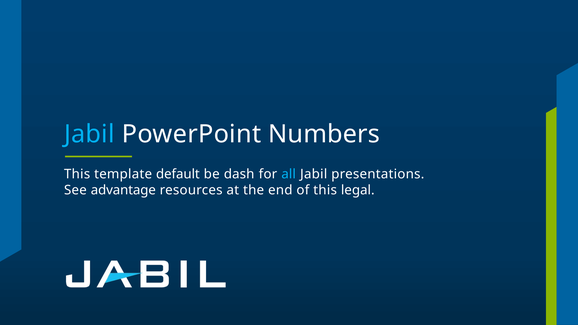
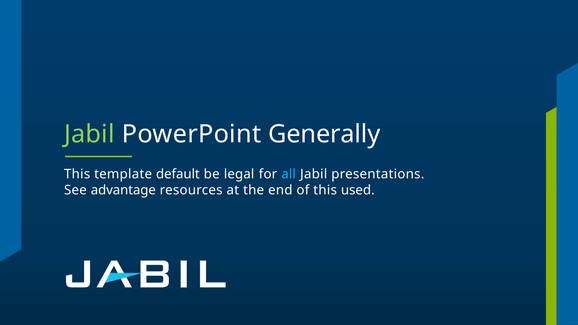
Jabil colour: light blue -> light green (89, 134)
Numbers: Numbers -> Generally (324, 134)
dash: dash -> legal (239, 174)
legal: legal -> used (358, 190)
